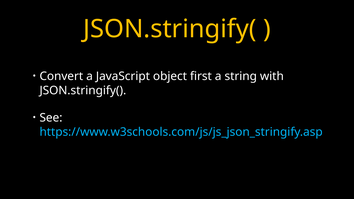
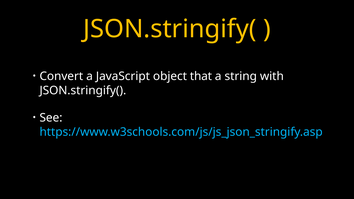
first: first -> that (201, 76)
